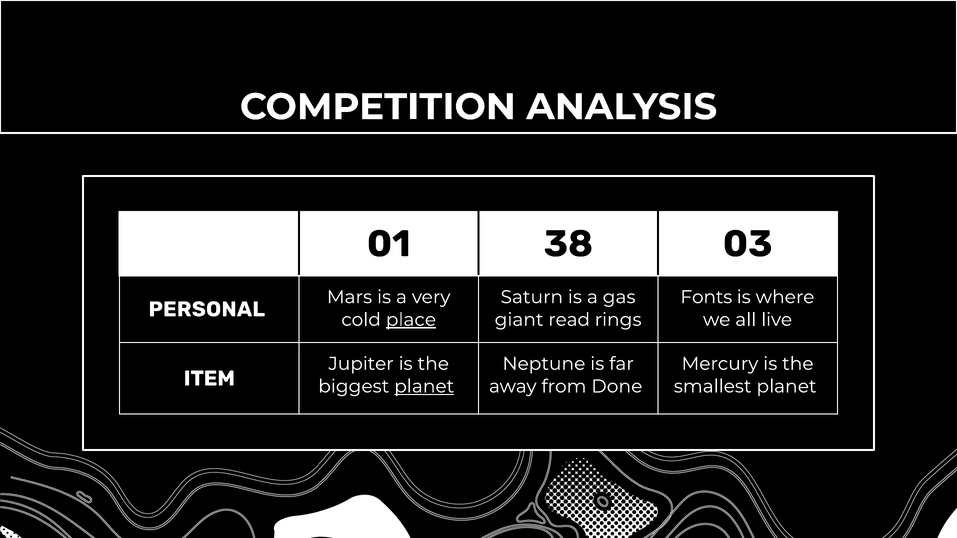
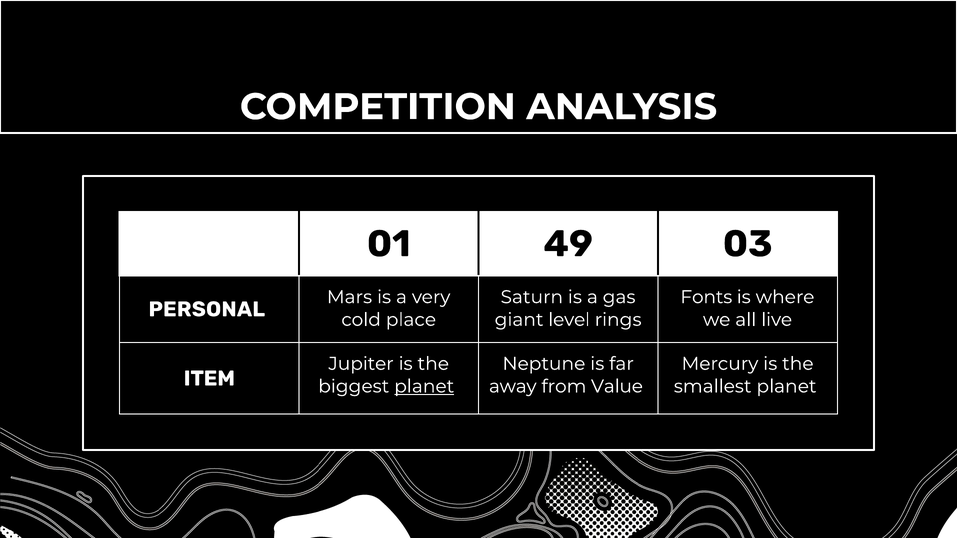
38: 38 -> 49 (568, 244)
place underline: present -> none (411, 320)
read: read -> level (569, 320)
Done: Done -> Value (617, 387)
